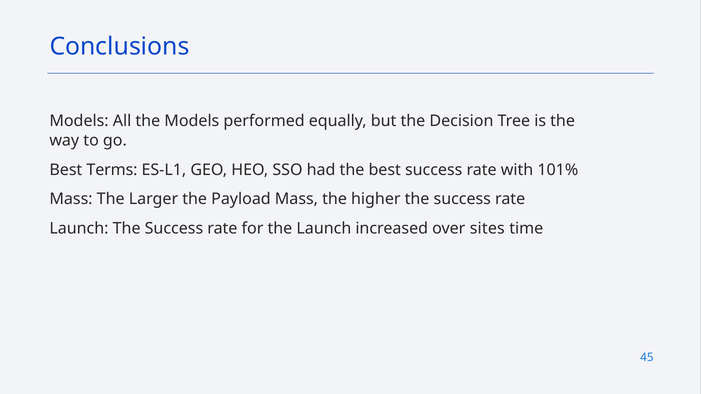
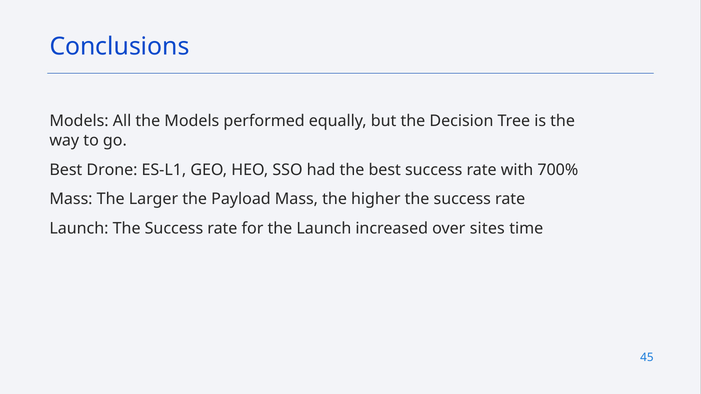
Terms: Terms -> Drone (112, 170)
101%: 101% -> 700% (558, 170)
